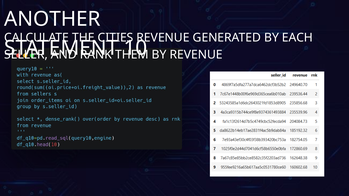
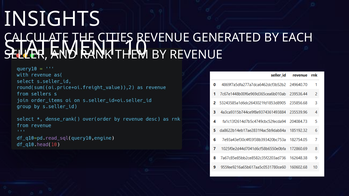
ANOTHER: ANOTHER -> INSIGHTS (52, 19)
